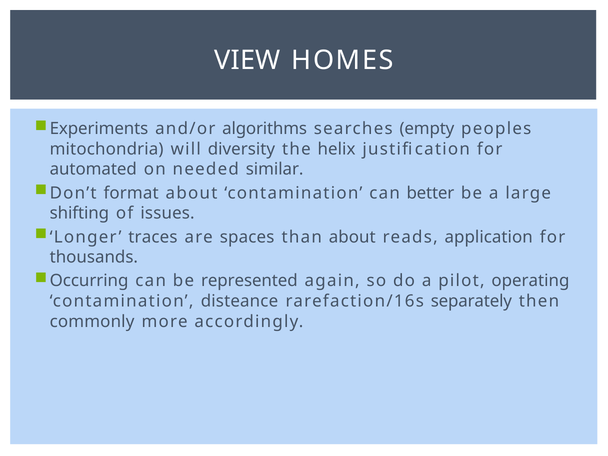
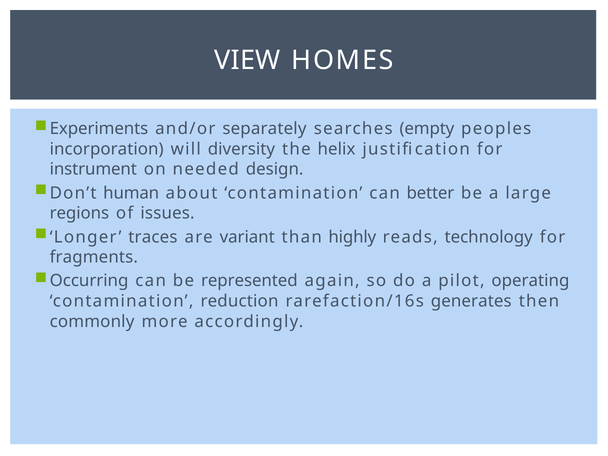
algorithms: algorithms -> separately (264, 129)
mitochondria: mitochondria -> incorporation (107, 149)
automated: automated -> instrument (93, 169)
similar: similar -> design (275, 169)
format: format -> human (131, 193)
shifting: shifting -> regions (79, 213)
spaces: spaces -> variant (247, 237)
than about: about -> highly (352, 237)
application: application -> technology (489, 237)
thousands: thousands -> fragments (94, 257)
disteance: disteance -> reduction (239, 301)
separately: separately -> generates (471, 301)
